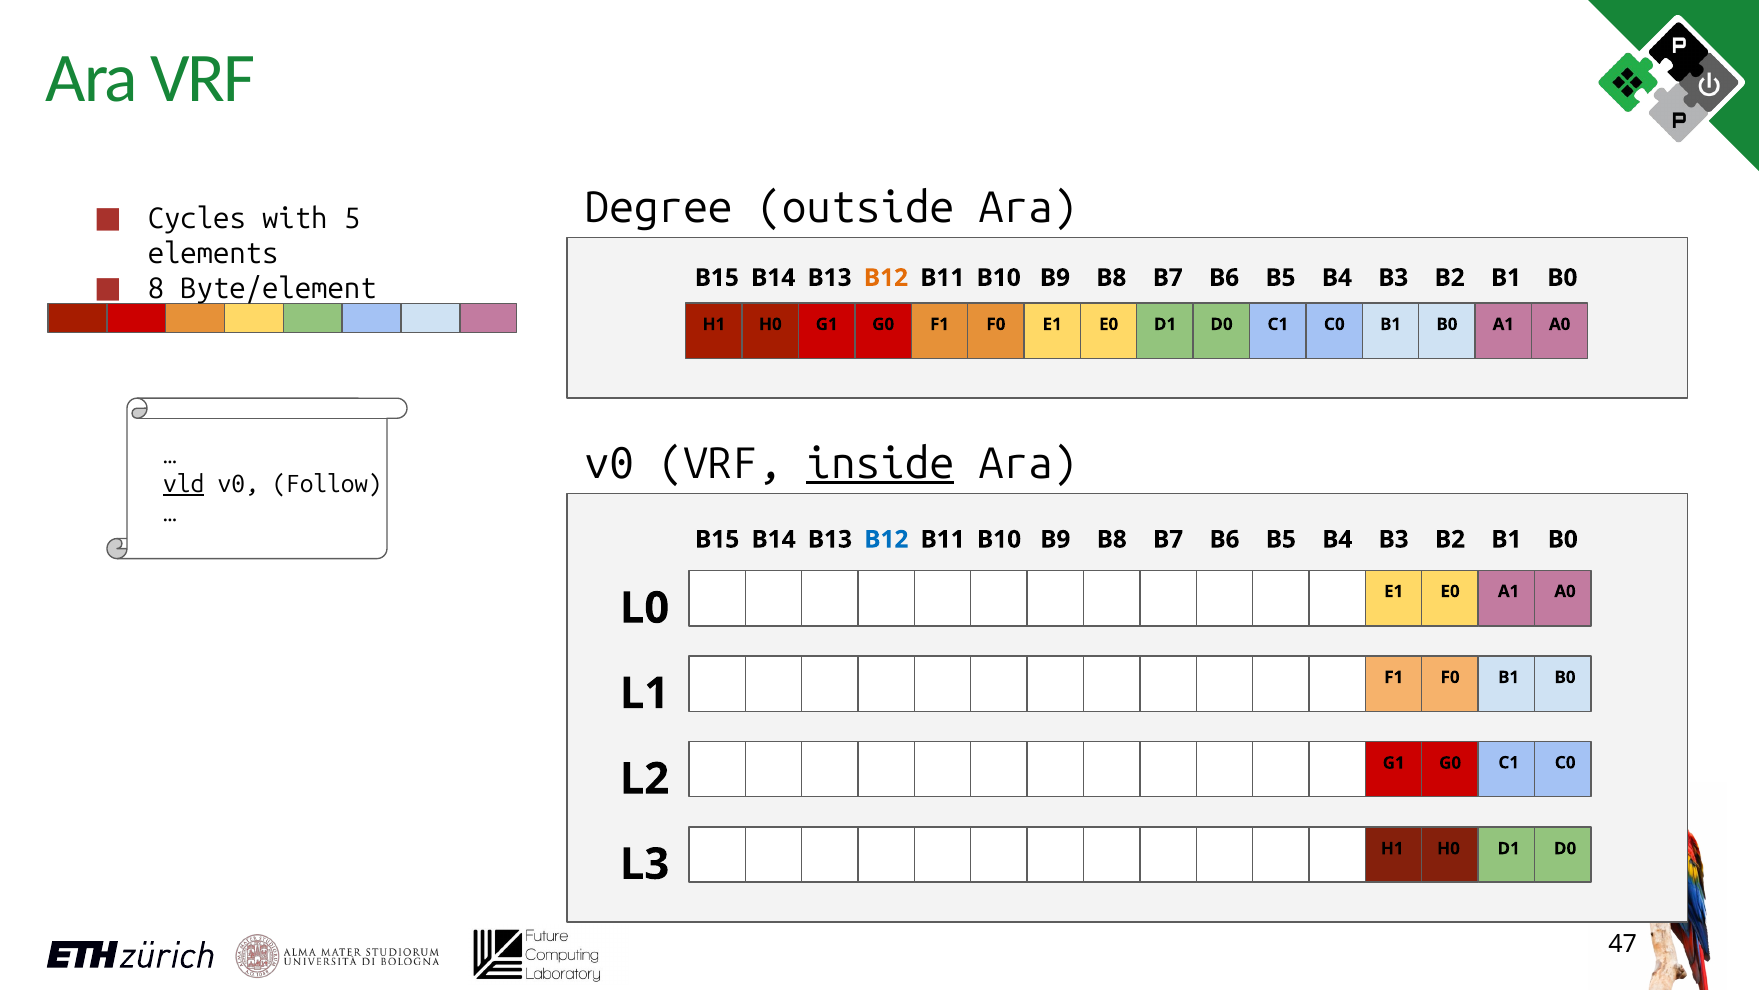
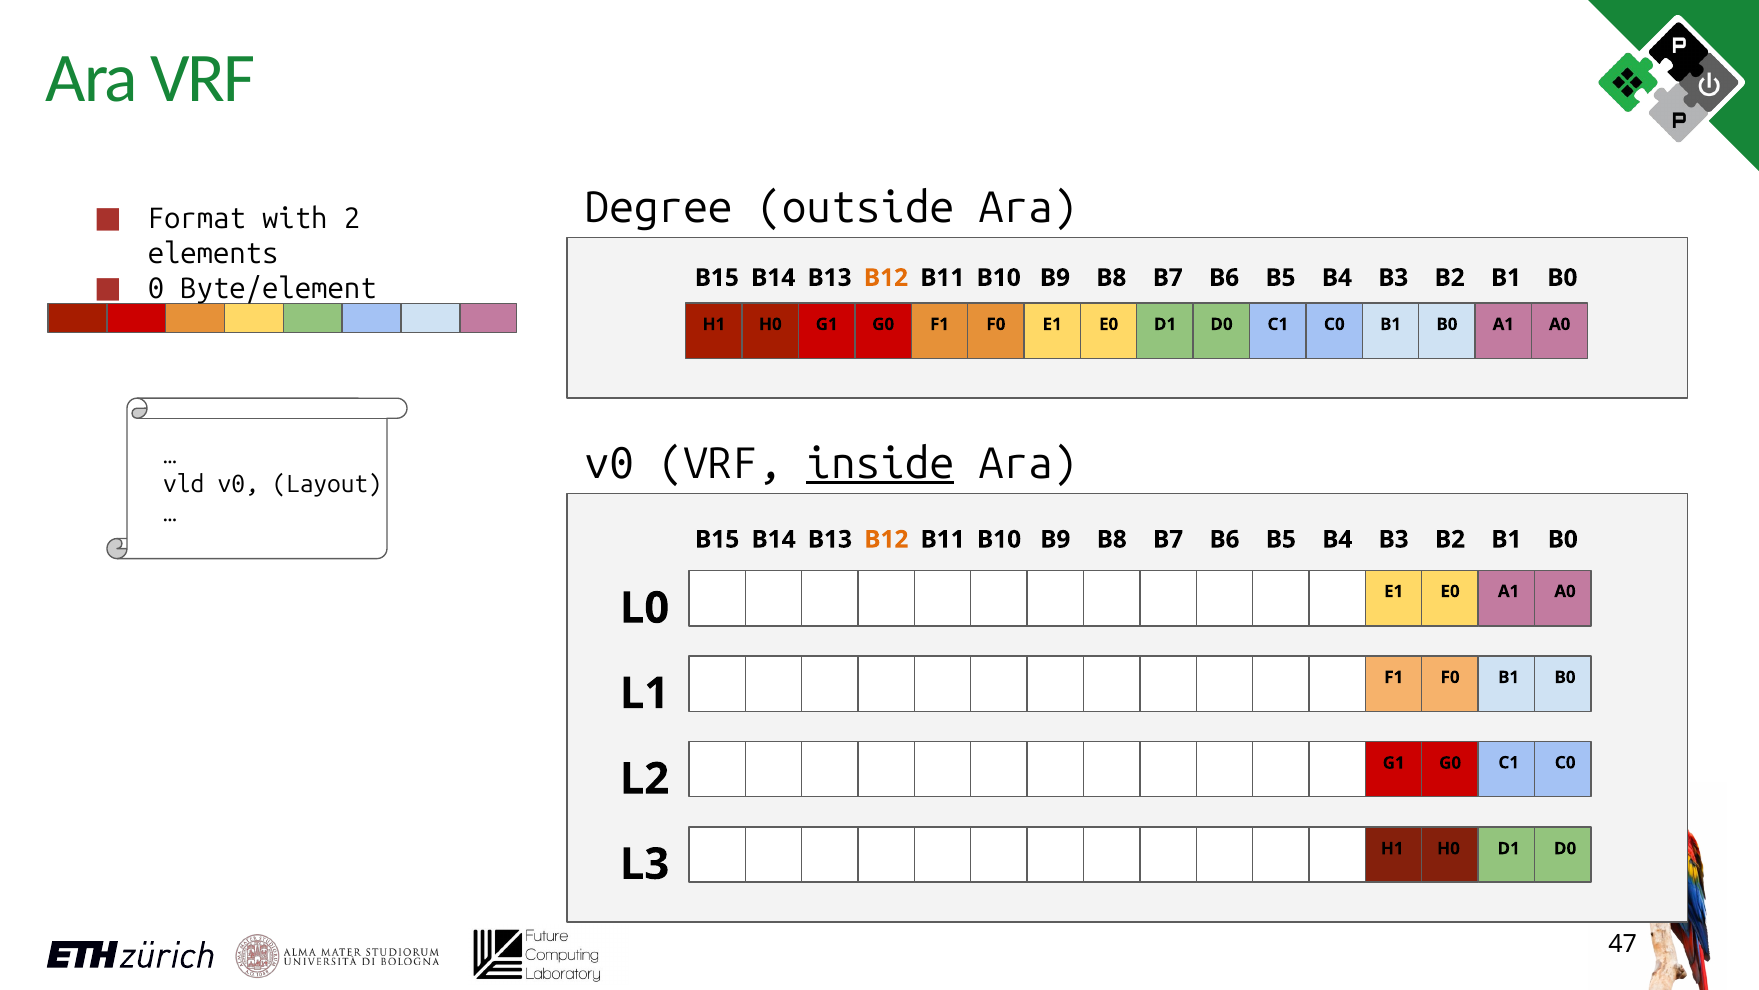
Cycles: Cycles -> Format (197, 219)
5: 5 -> 2 (352, 219)
8: 8 -> 0 (156, 289)
vld underline: present -> none (184, 484)
Follow: Follow -> Layout (327, 484)
B12 colour: blue -> orange (886, 539)
